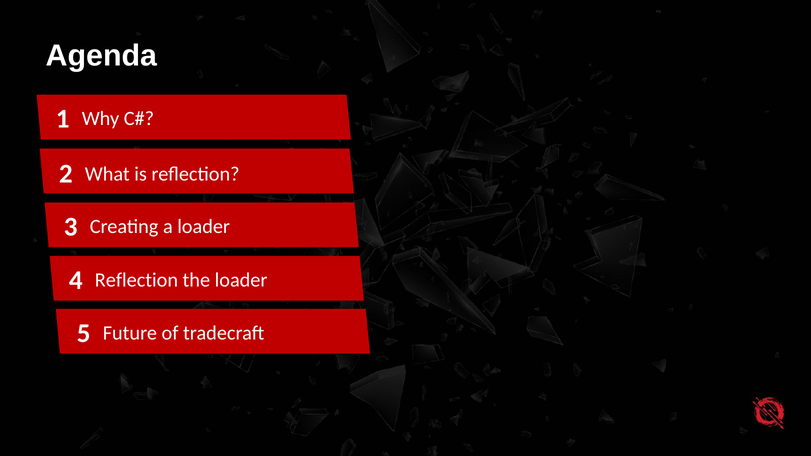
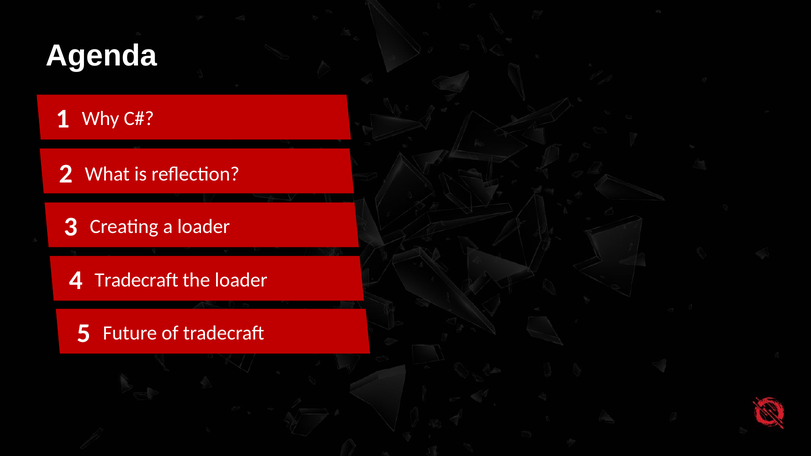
4 Reflection: Reflection -> Tradecraft (137, 280)
